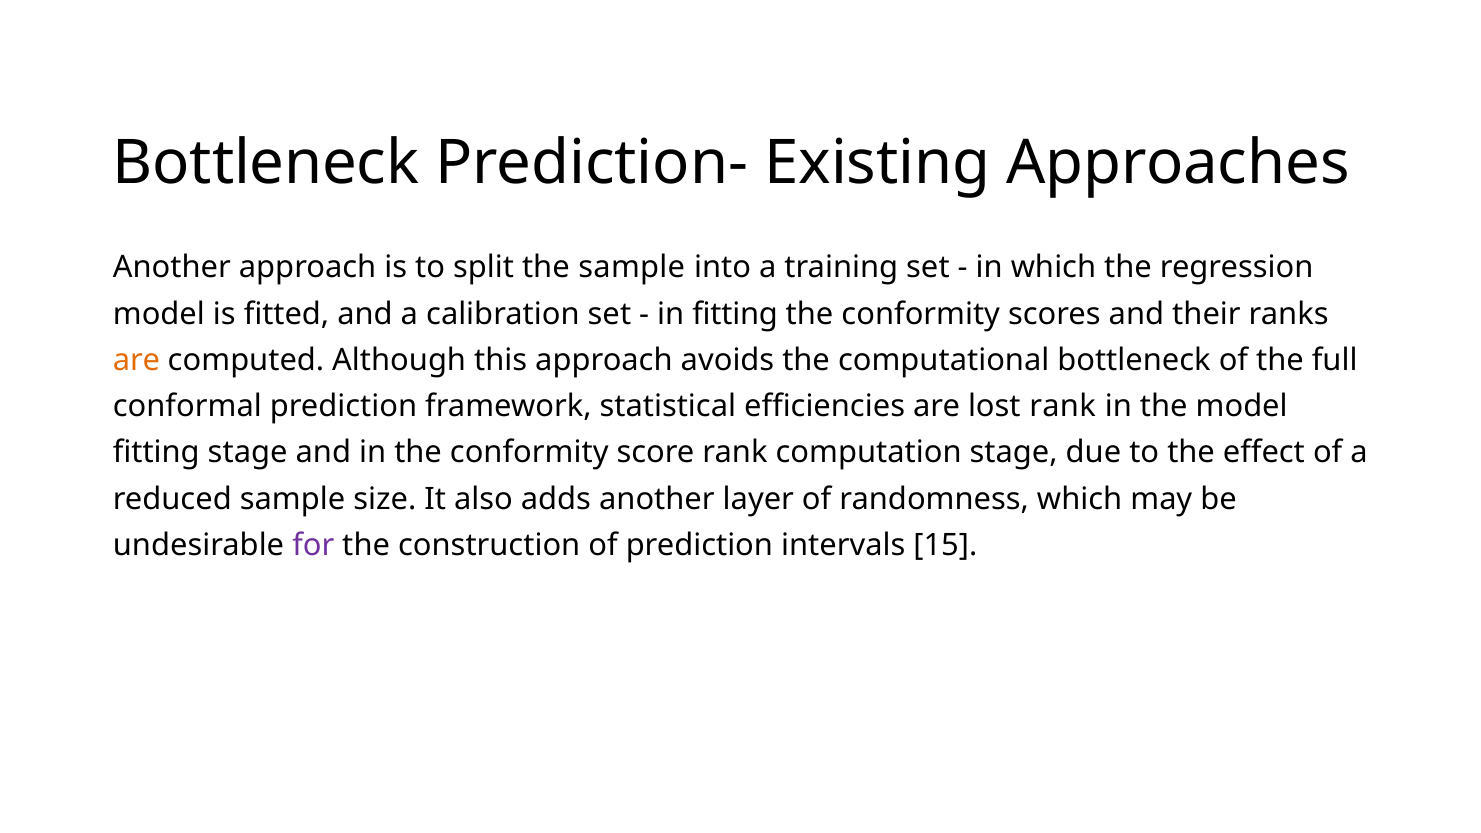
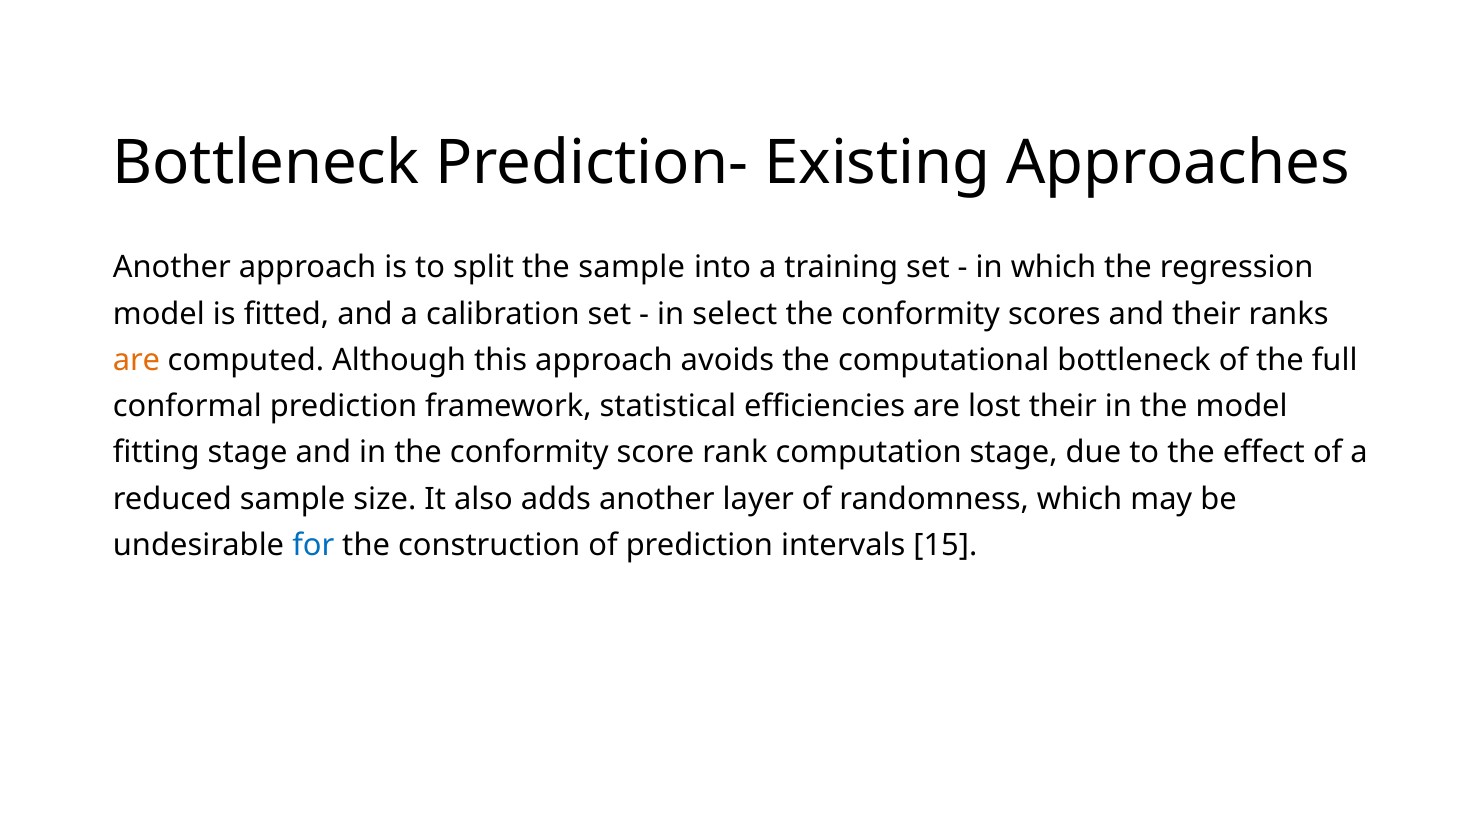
in fitting: fitting -> select (735, 314)
lost rank: rank -> their (1063, 407)
for colour: purple -> blue (313, 545)
